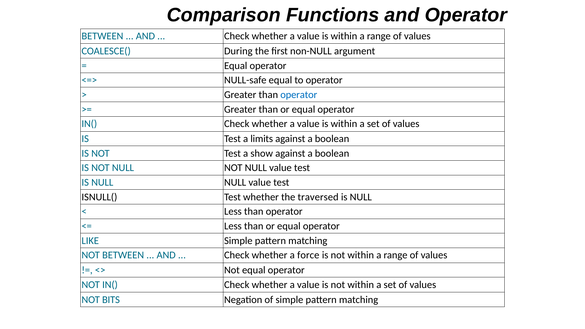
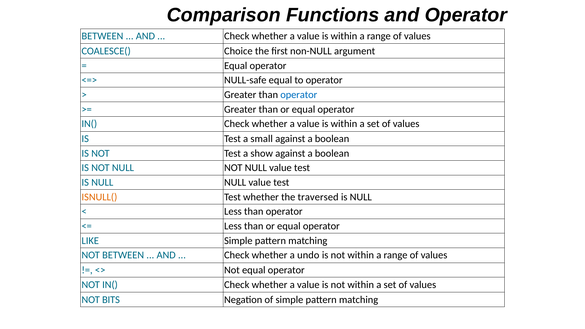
During: During -> Choice (238, 51)
limits: limits -> small (262, 139)
ISNULL( colour: black -> orange (99, 197)
force: force -> undo (308, 255)
